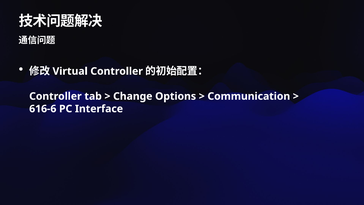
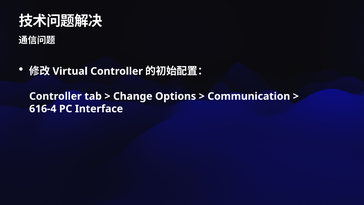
616-6: 616-6 -> 616-4 (43, 109)
